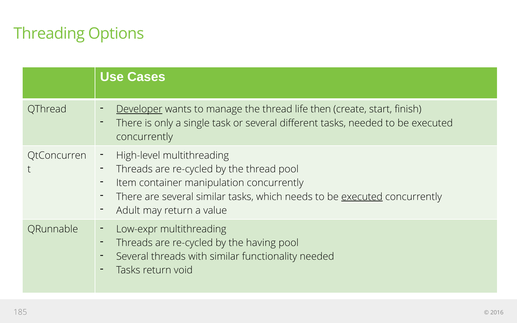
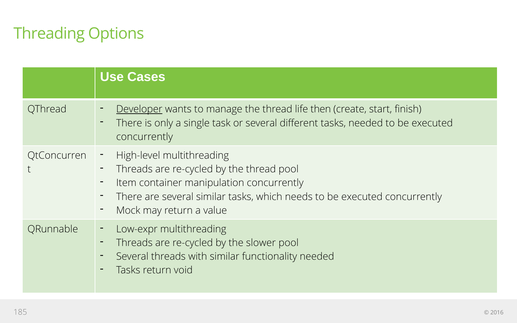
executed underline: present -> none (362, 197)
Adult: Adult -> Mock (128, 210)
having: having -> slower (261, 243)
